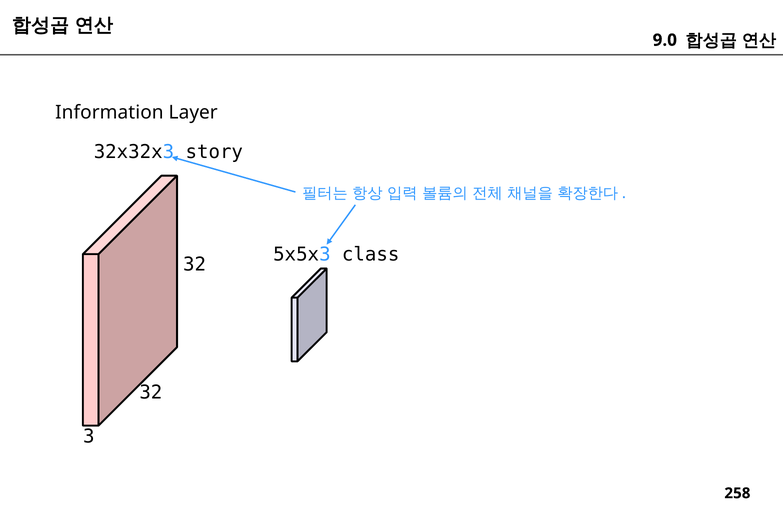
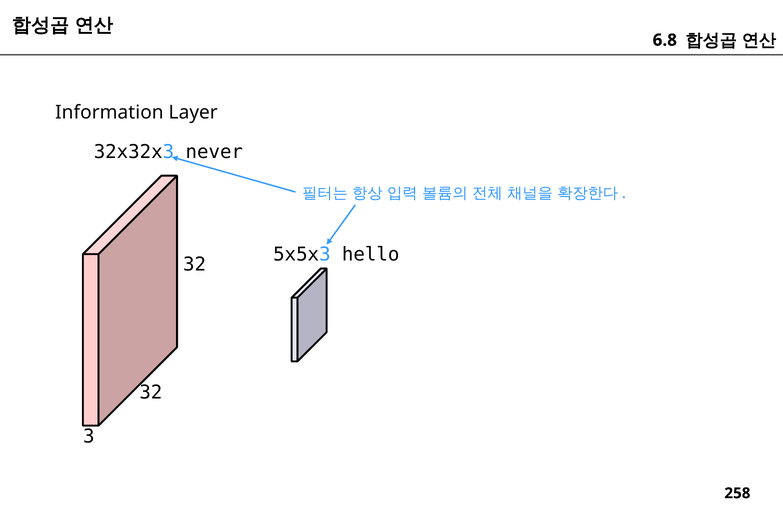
9.0: 9.0 -> 6.8 (665, 40)
story: story -> never (214, 152)
class: class -> hello (371, 255)
